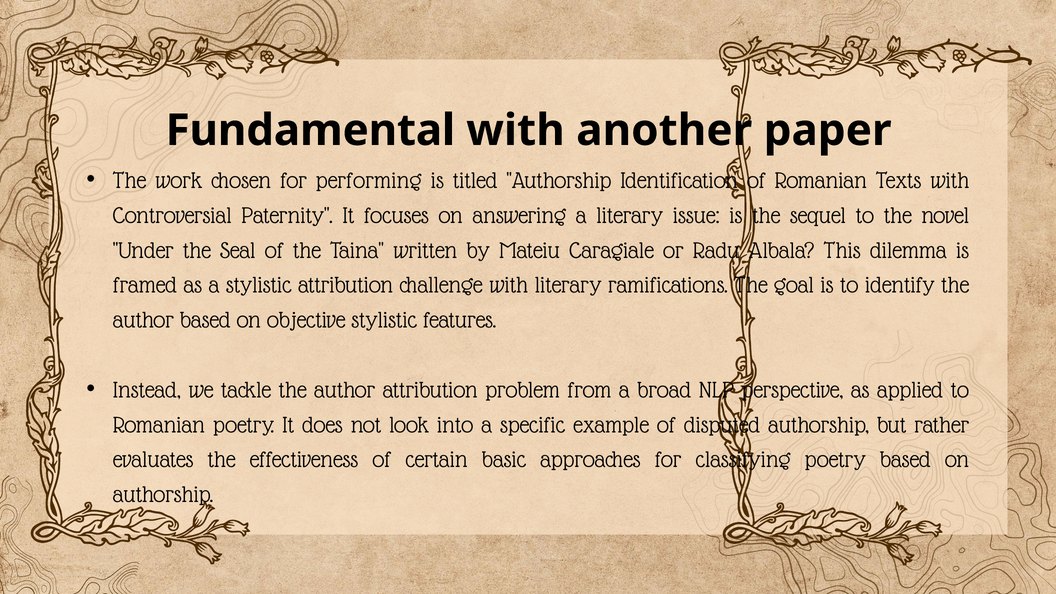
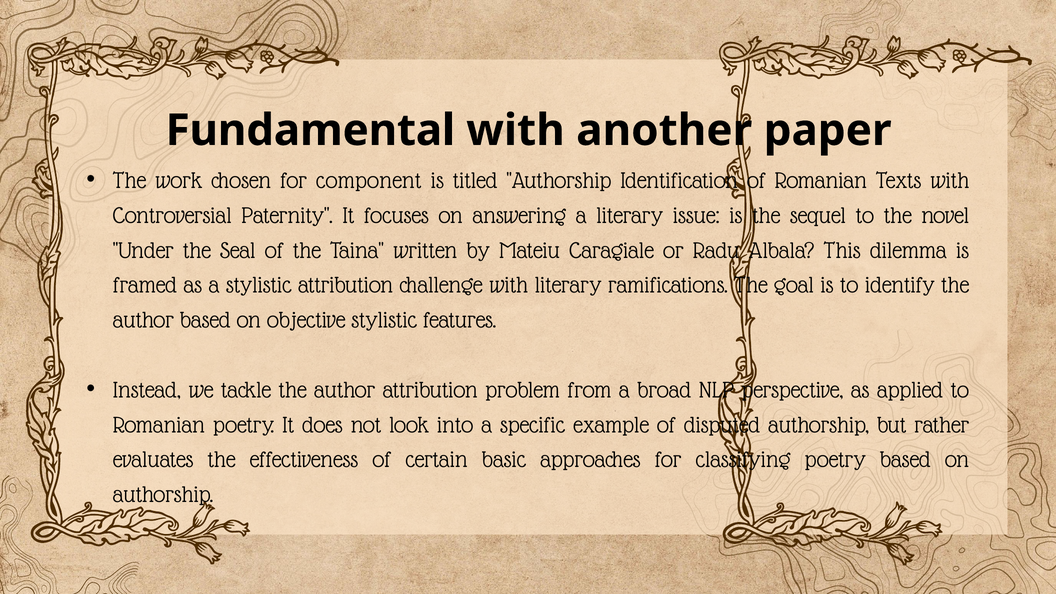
performing: performing -> component (369, 180)
